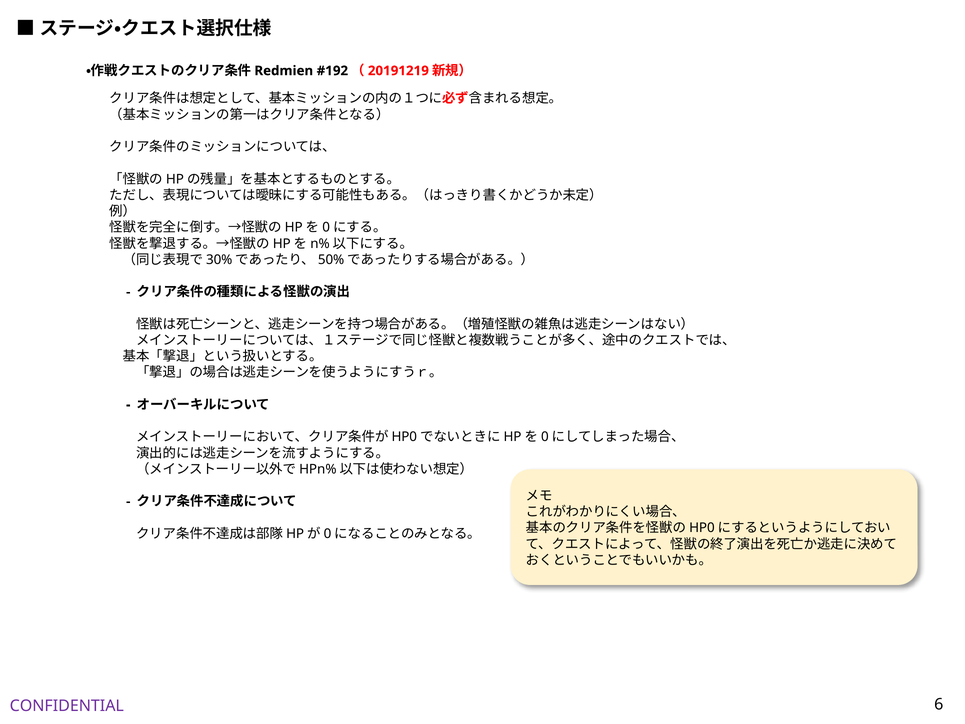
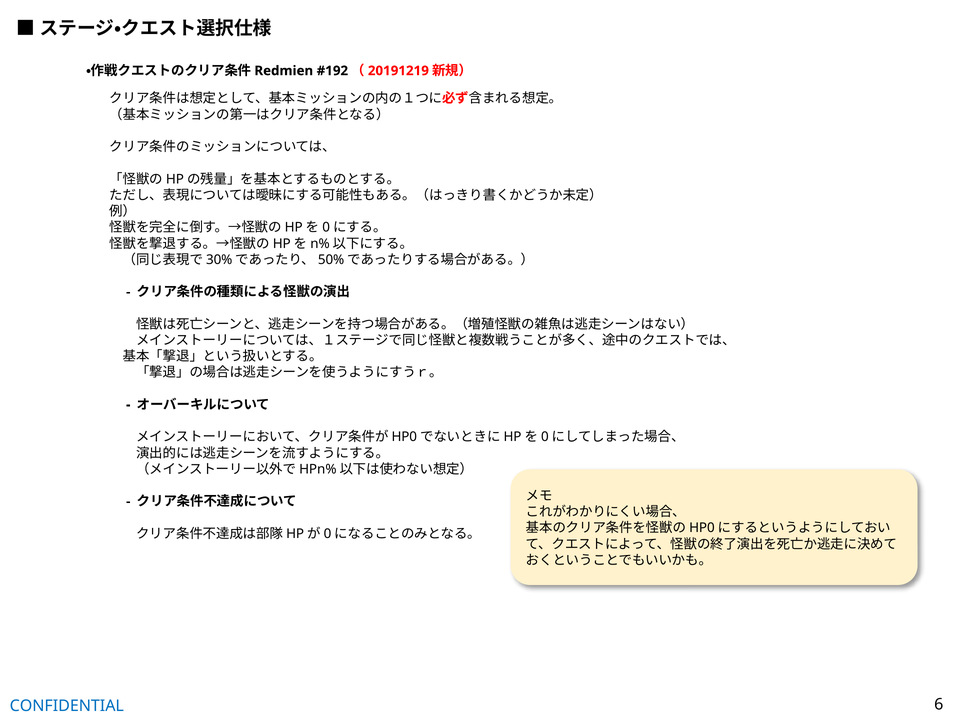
CONFIDENTIAL colour: purple -> blue (67, 706)
